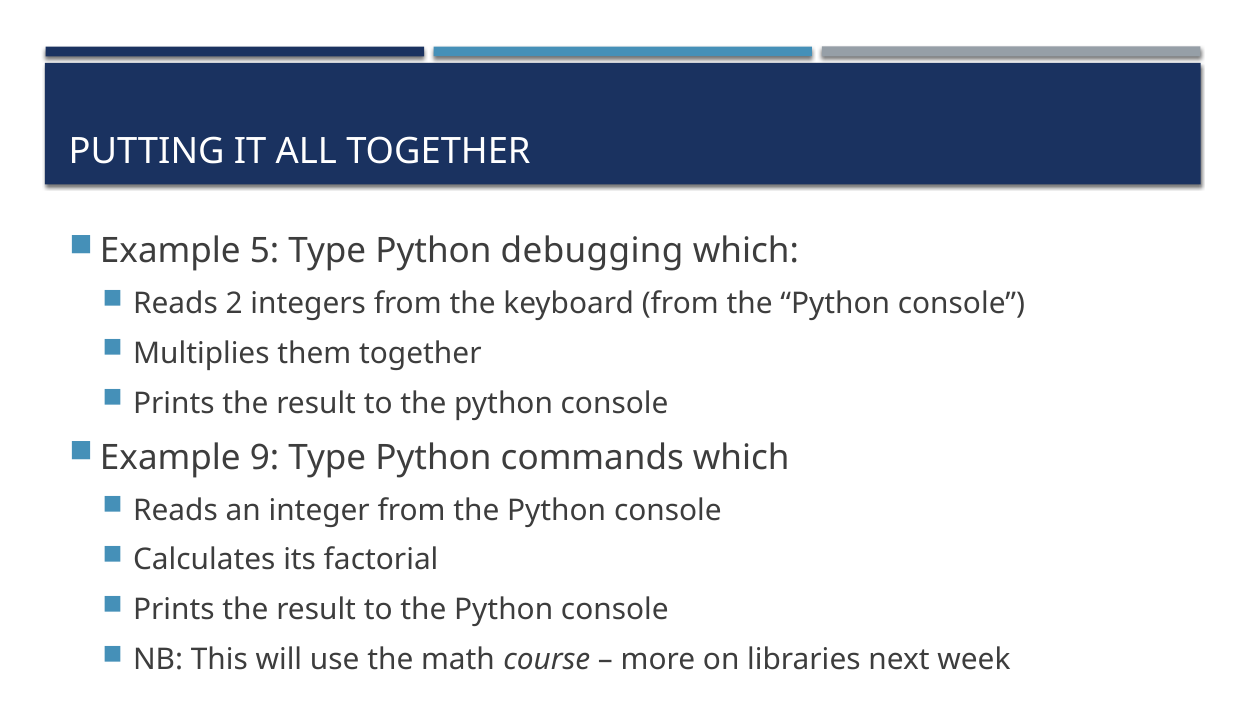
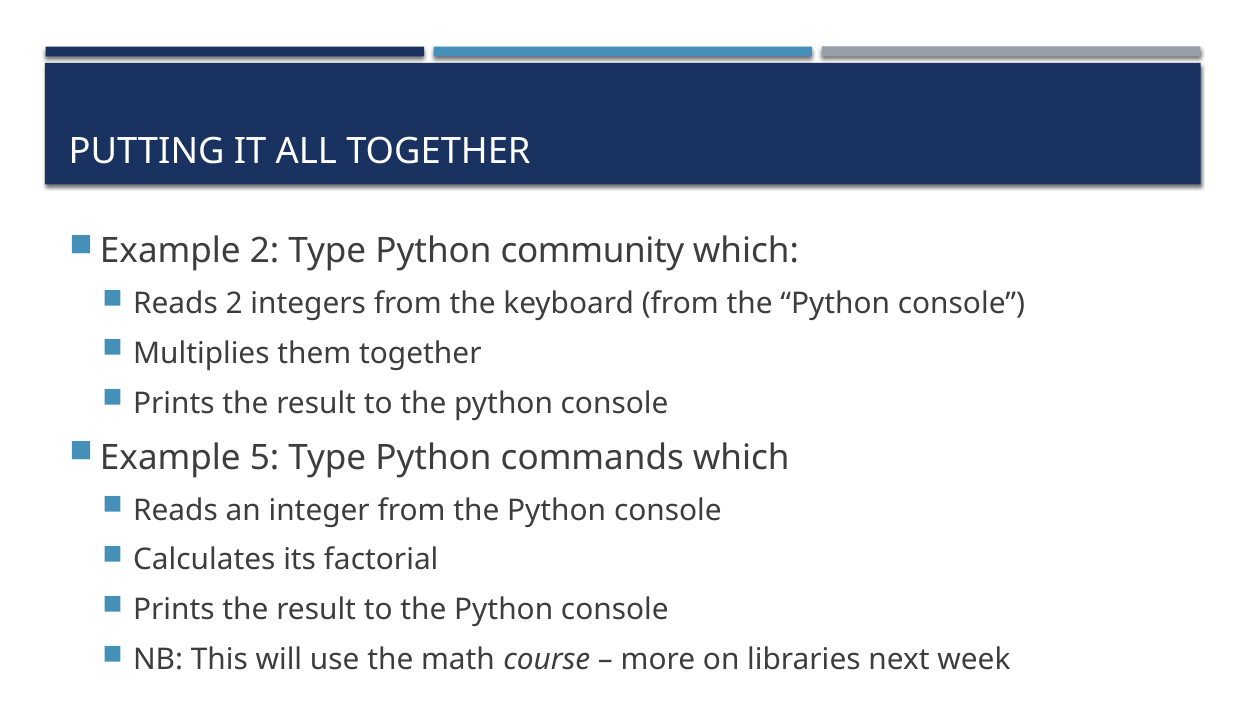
Example 5: 5 -> 2 (265, 251)
debugging: debugging -> community (592, 251)
9: 9 -> 5 (265, 458)
